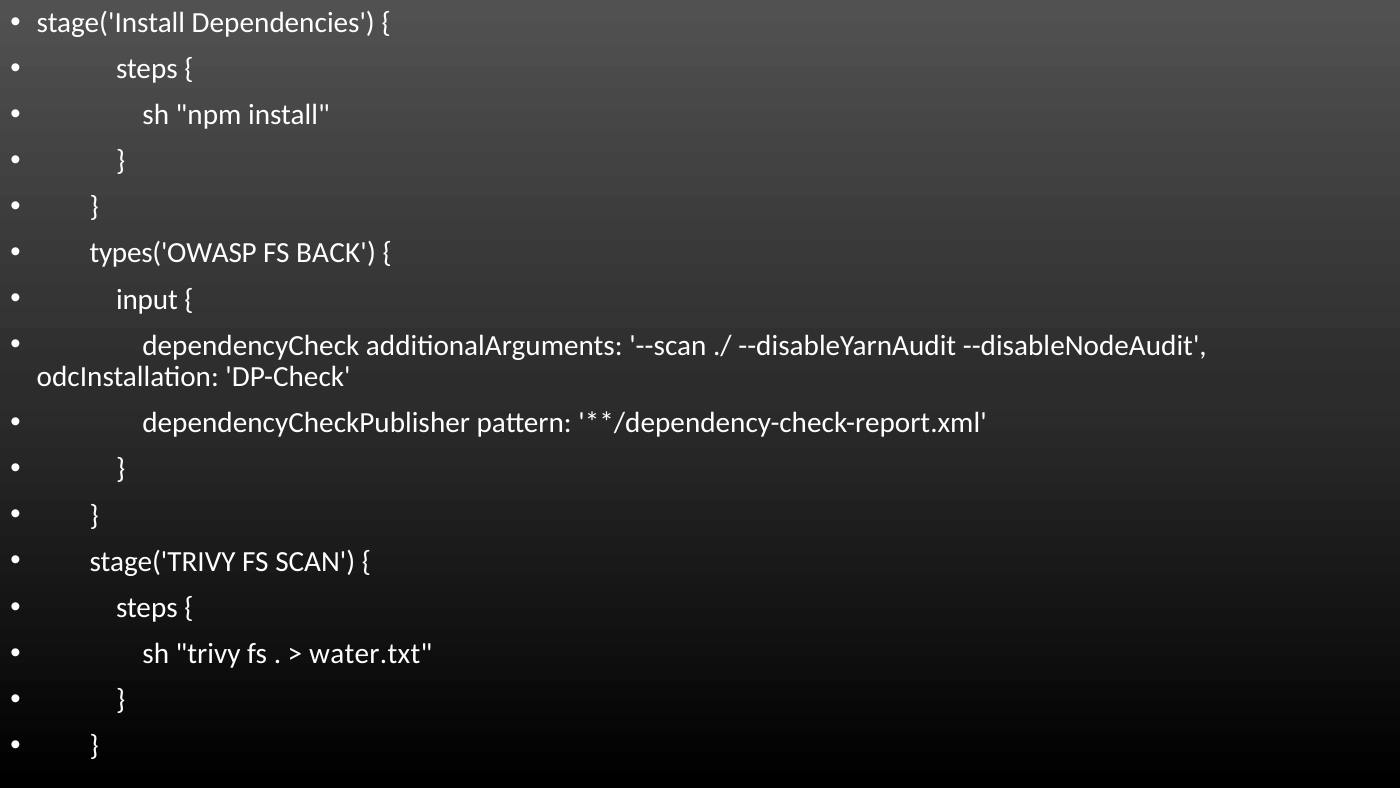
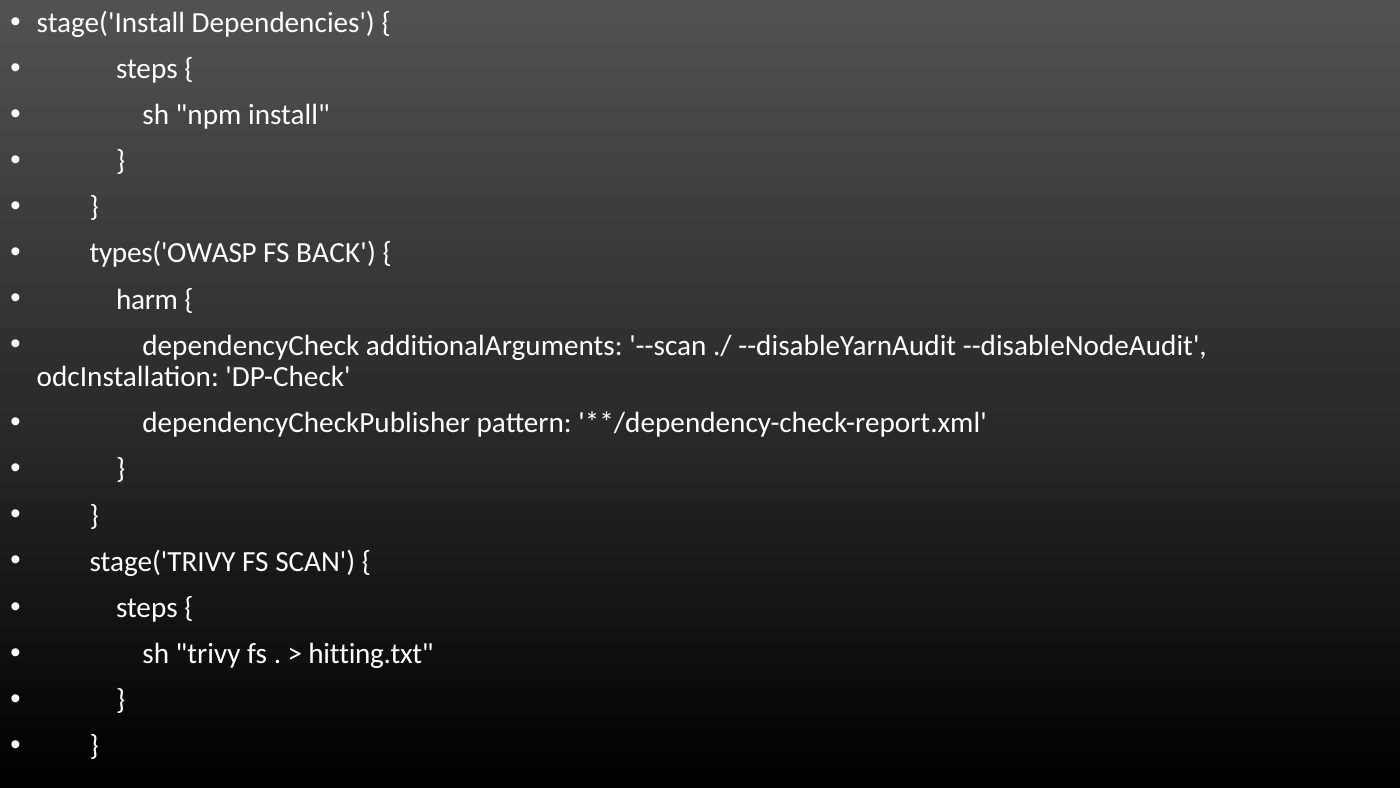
input: input -> harm (147, 299)
water.txt: water.txt -> hitting.txt (371, 653)
